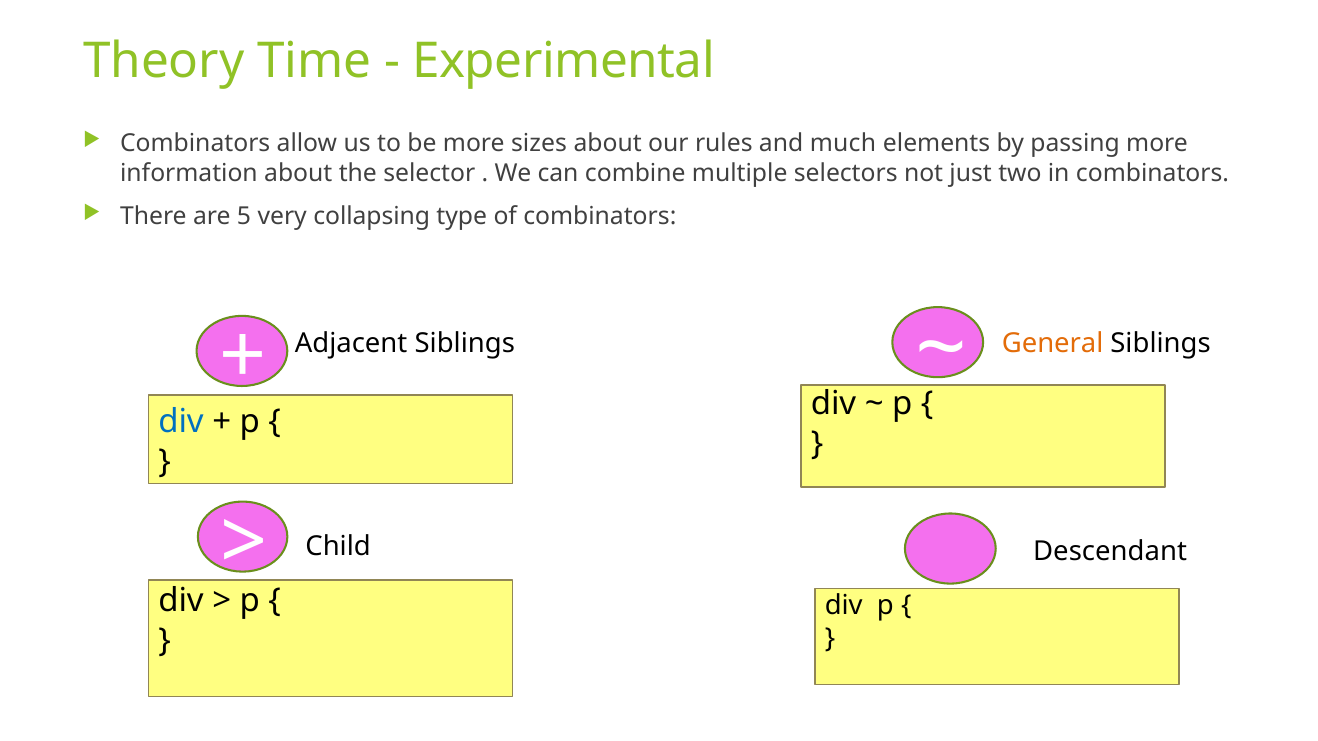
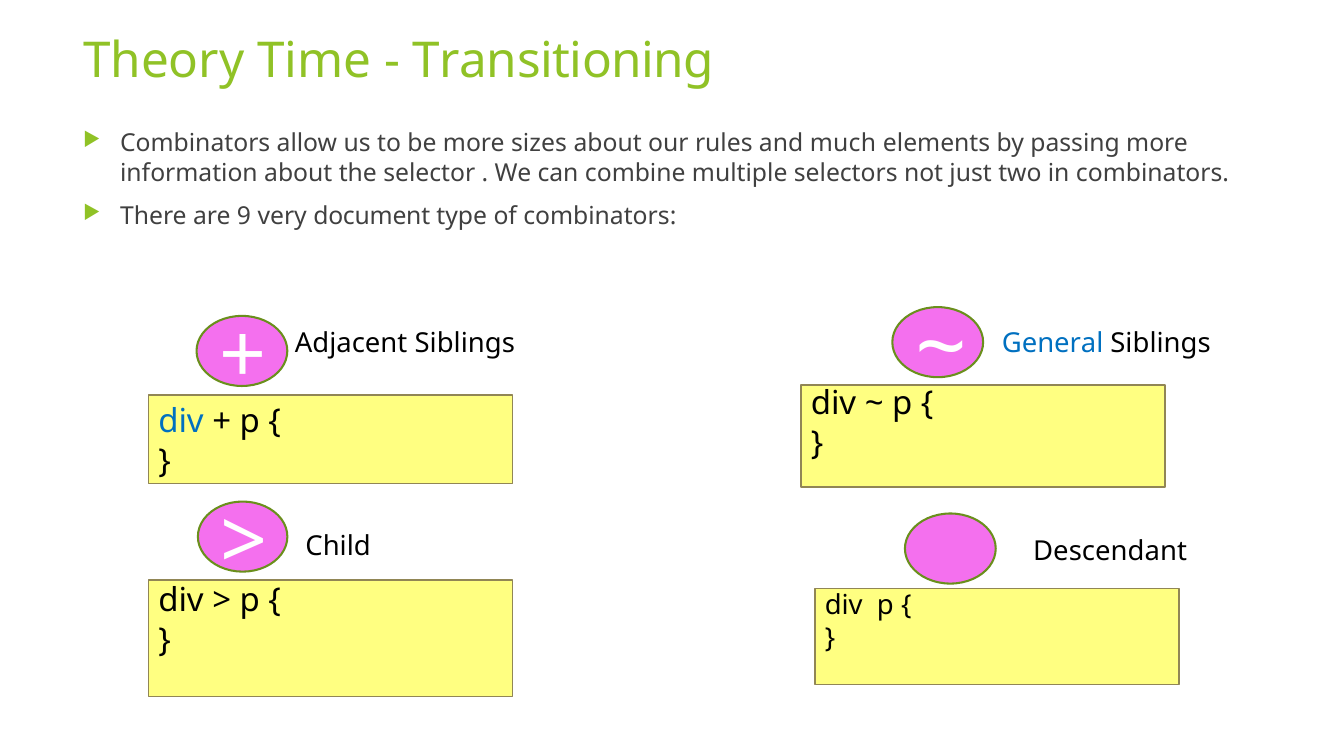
Experimental: Experimental -> Transitioning (564, 61)
5: 5 -> 9 (244, 216)
collapsing: collapsing -> document (372, 216)
General colour: orange -> blue (1053, 344)
